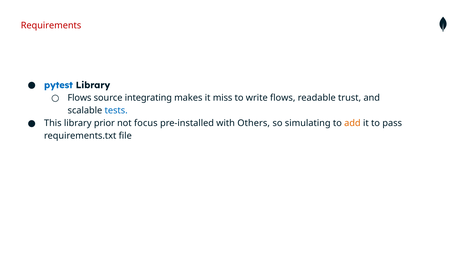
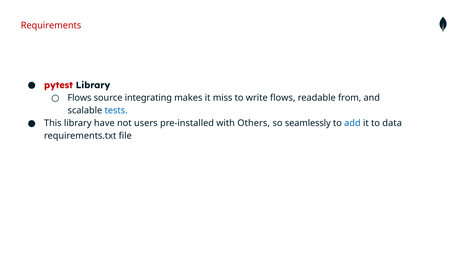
pytest colour: blue -> red (58, 85)
trust: trust -> from (350, 98)
prior: prior -> have (104, 123)
focus: focus -> users (146, 123)
simulating: simulating -> seamlessly (308, 123)
add colour: orange -> blue (352, 123)
pass: pass -> data (392, 123)
